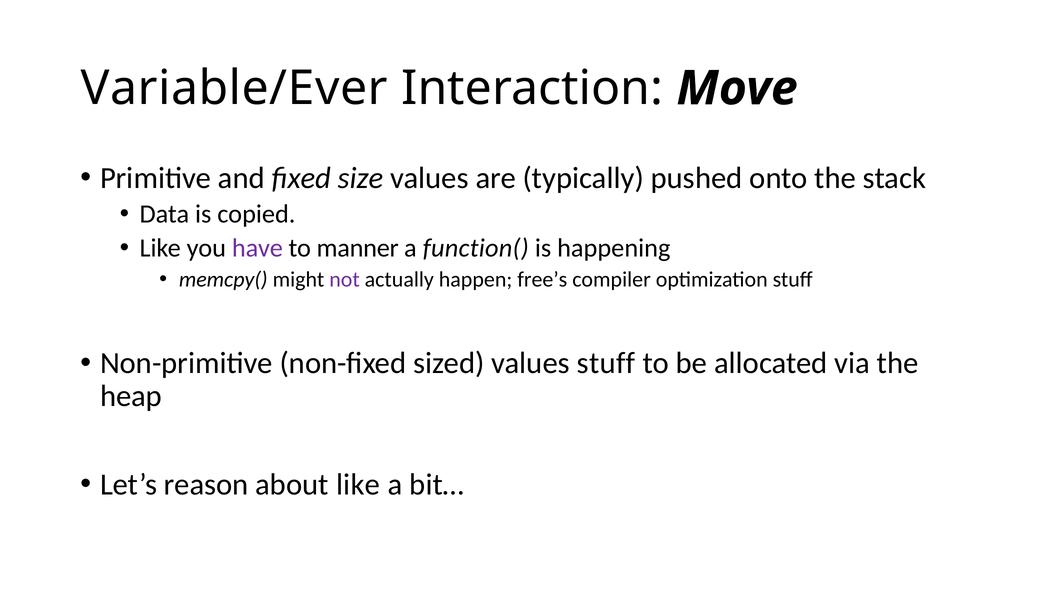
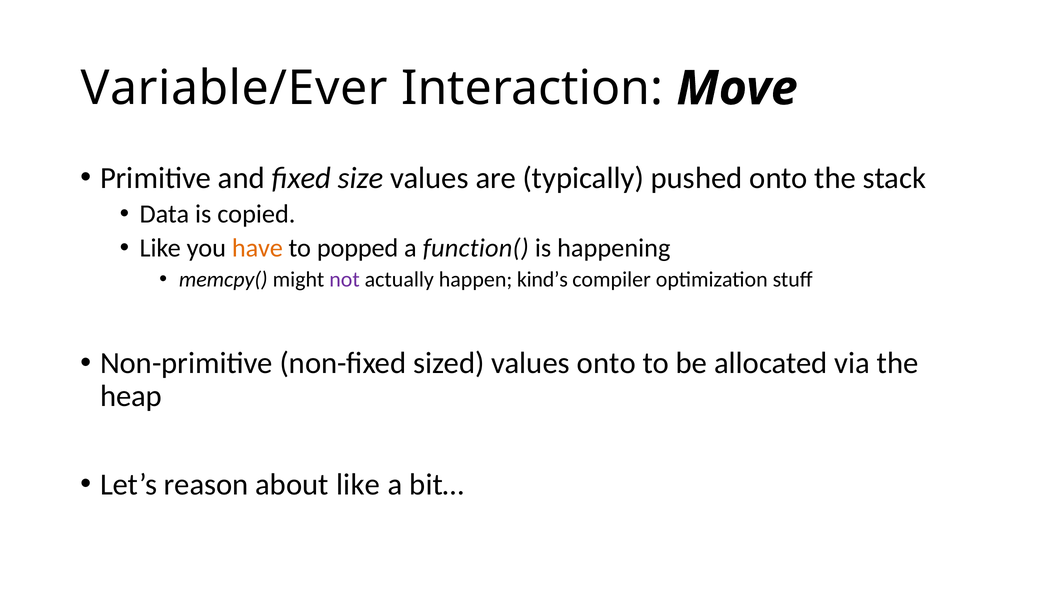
have colour: purple -> orange (257, 248)
manner: manner -> popped (358, 248)
free’s: free’s -> kind’s (542, 280)
values stuff: stuff -> onto (606, 363)
